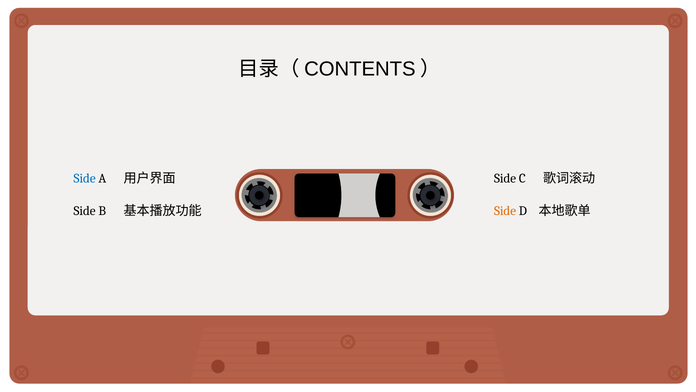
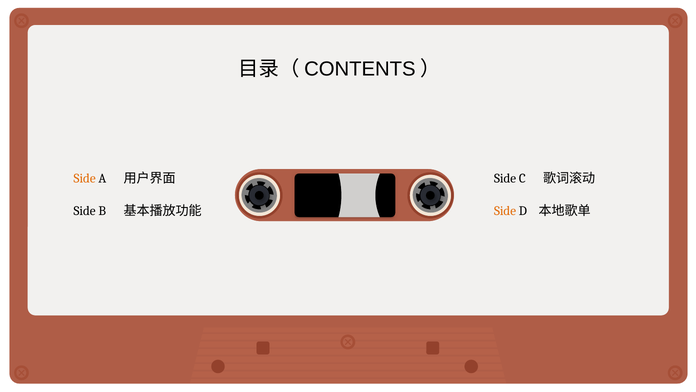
Side colour: blue -> orange (85, 178)
